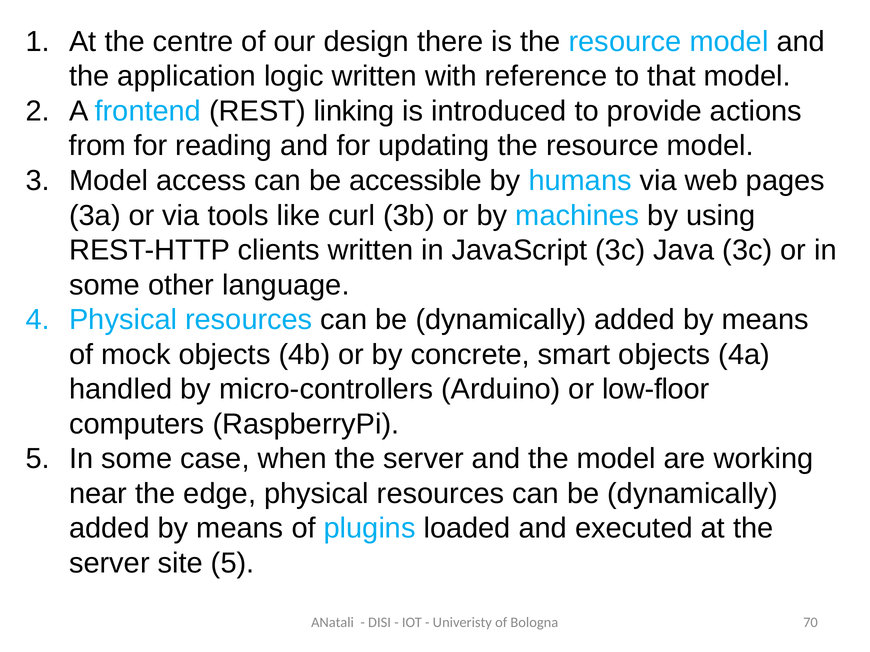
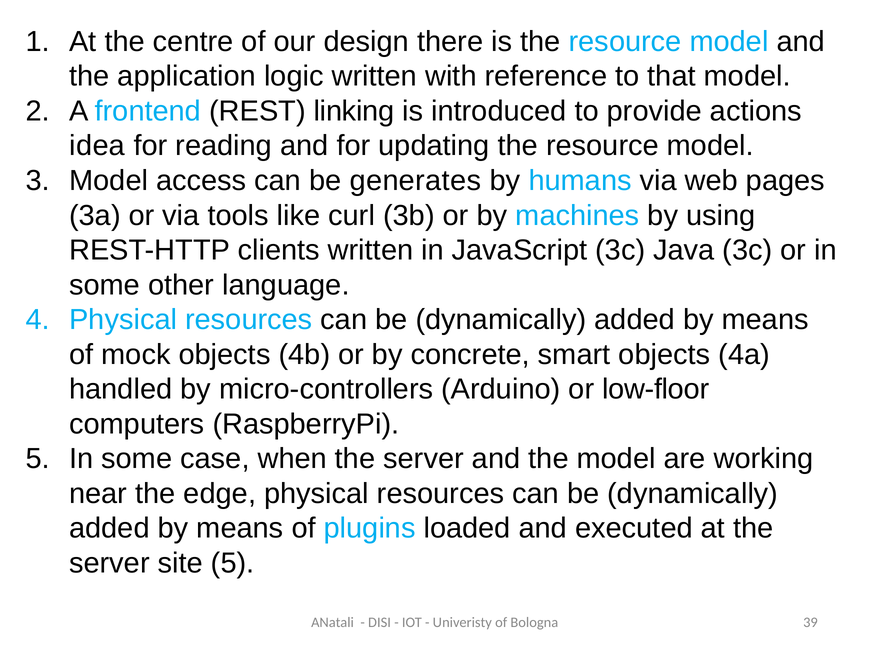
from: from -> idea (97, 146)
accessible: accessible -> generates (415, 181)
70: 70 -> 39 (810, 623)
